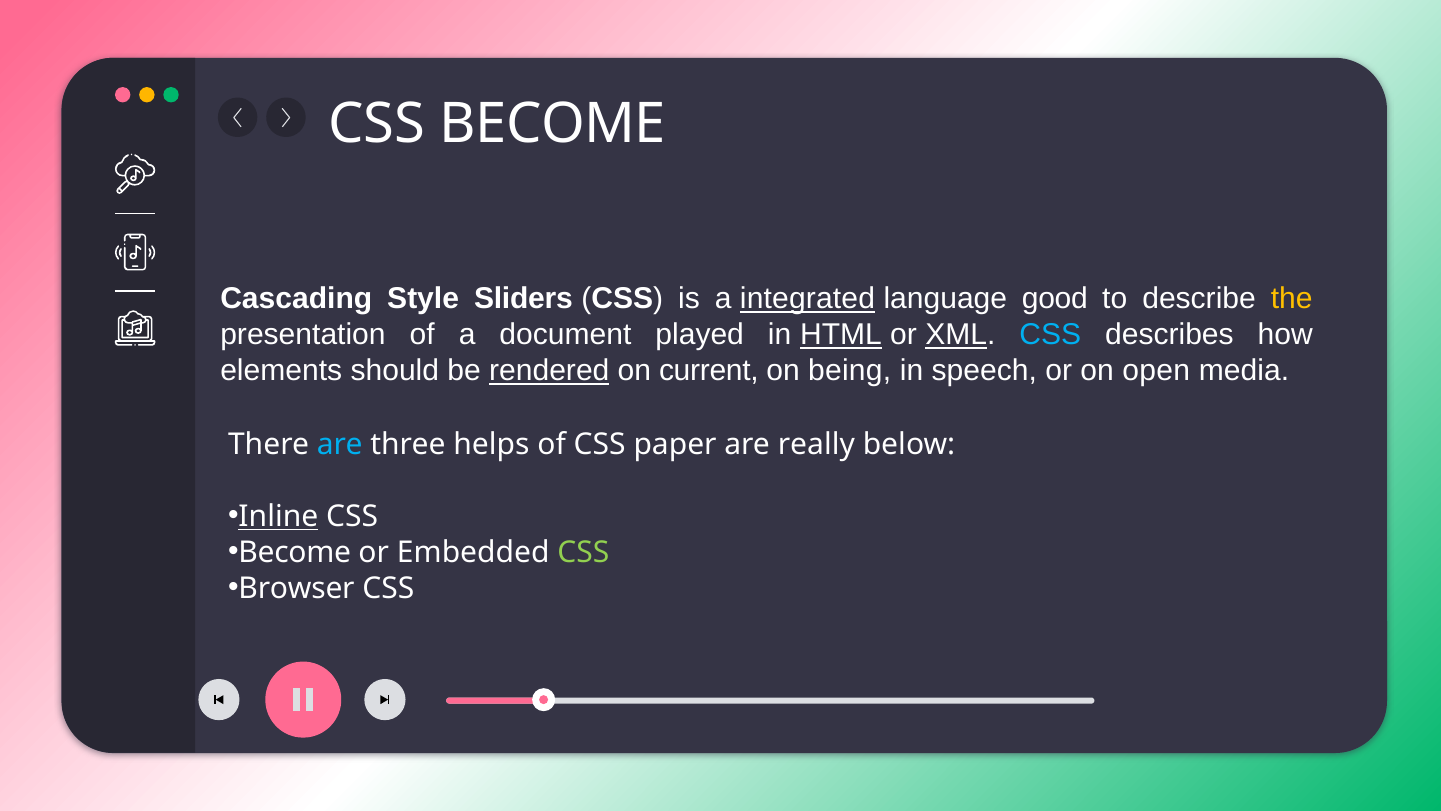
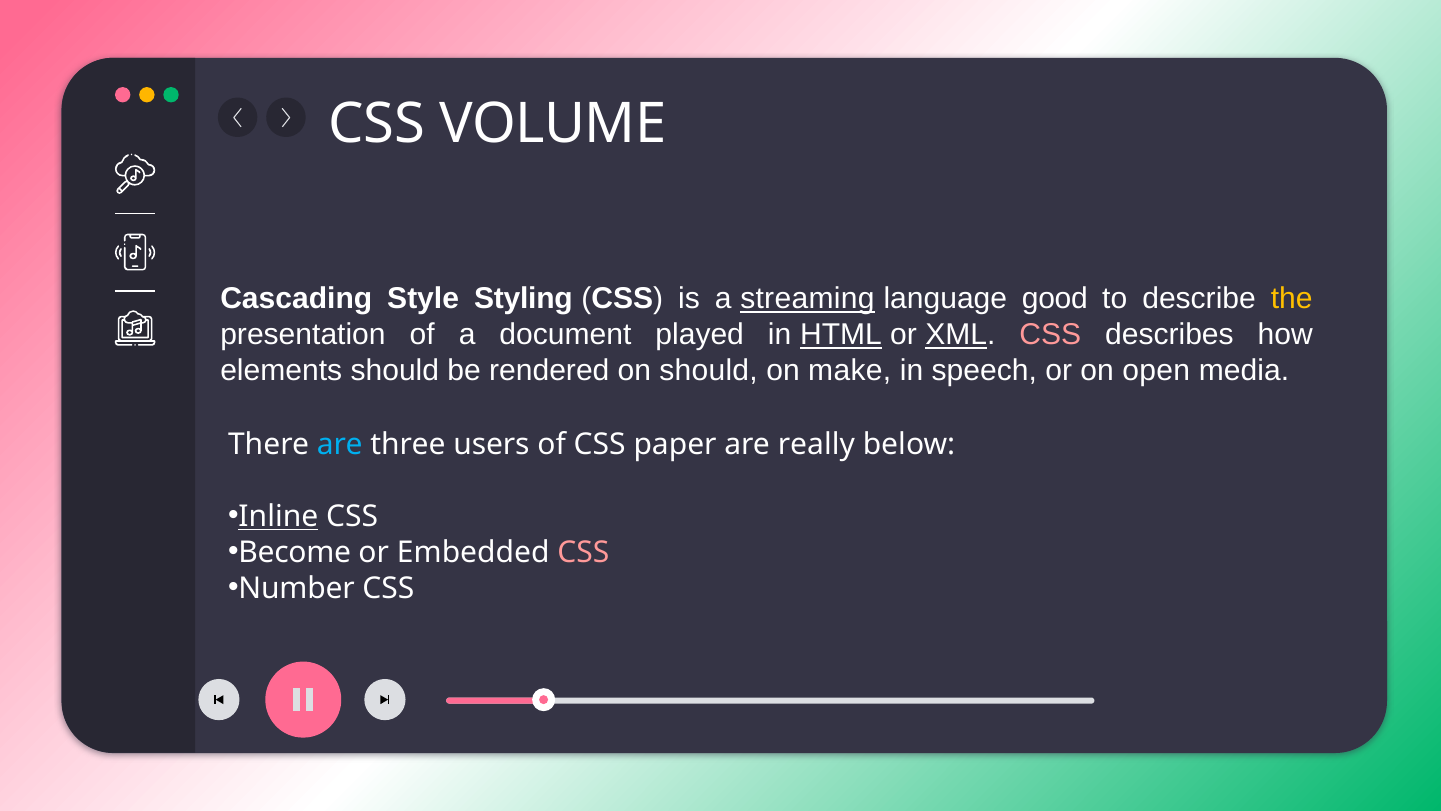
CSS BECOME: BECOME -> VOLUME (553, 124)
Sliders: Sliders -> Styling (523, 299)
integrated: integrated -> streaming (807, 299)
CSS colour: light blue -> pink (1050, 335)
rendered underline: present -> none (549, 371)
on current: current -> should (709, 371)
being: being -> make (850, 371)
helps: helps -> users (491, 444)
CSS colour: light green -> pink (583, 552)
Browser: Browser -> Number (297, 588)
